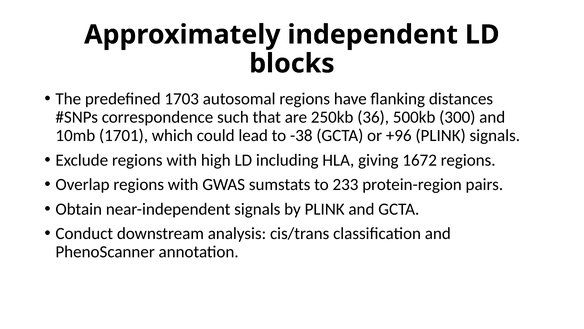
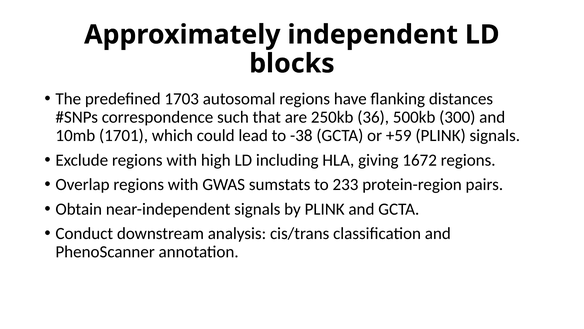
+96: +96 -> +59 (399, 135)
